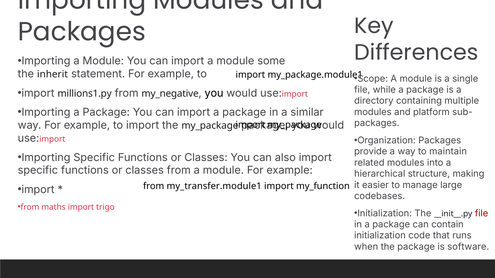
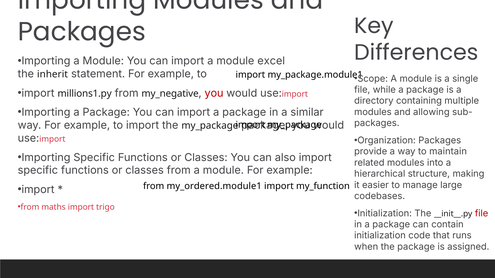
some: some -> excel (271, 61)
you colour: black -> red (214, 93)
platform: platform -> allowing (431, 112)
my_transfer.module1: my_transfer.module1 -> my_ordered.module1 (214, 186)
software: software -> assigned (468, 247)
